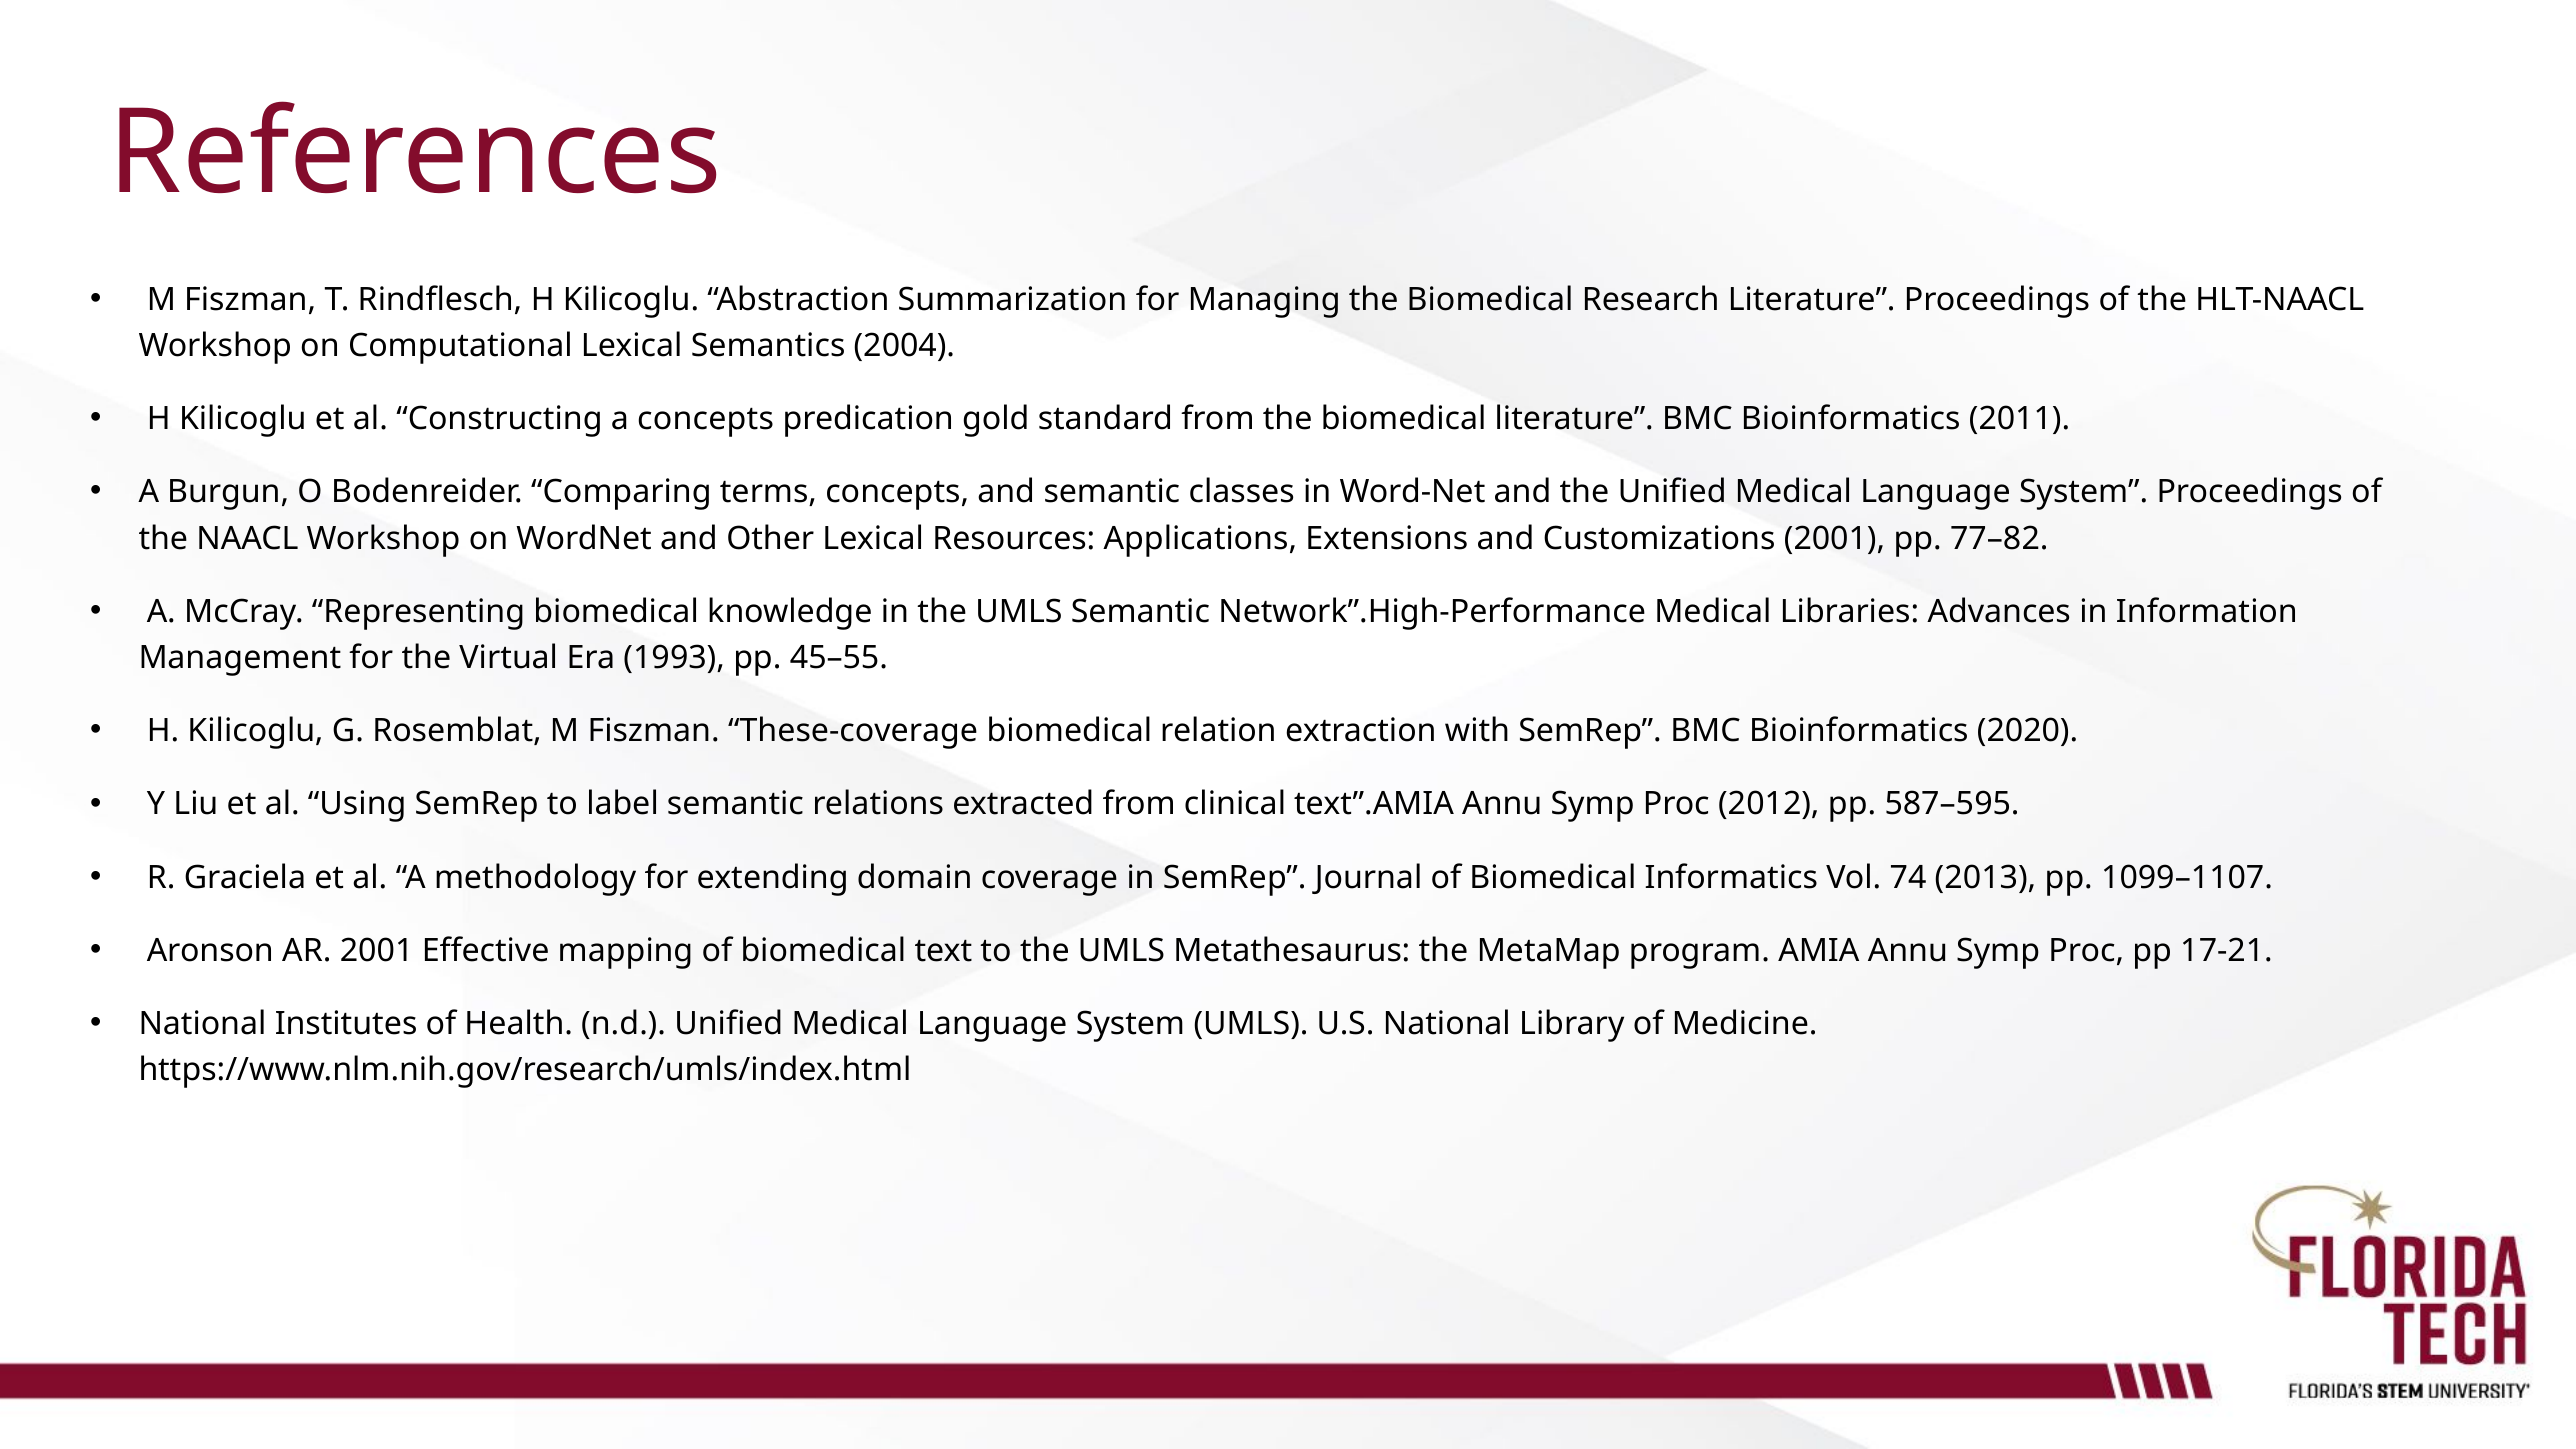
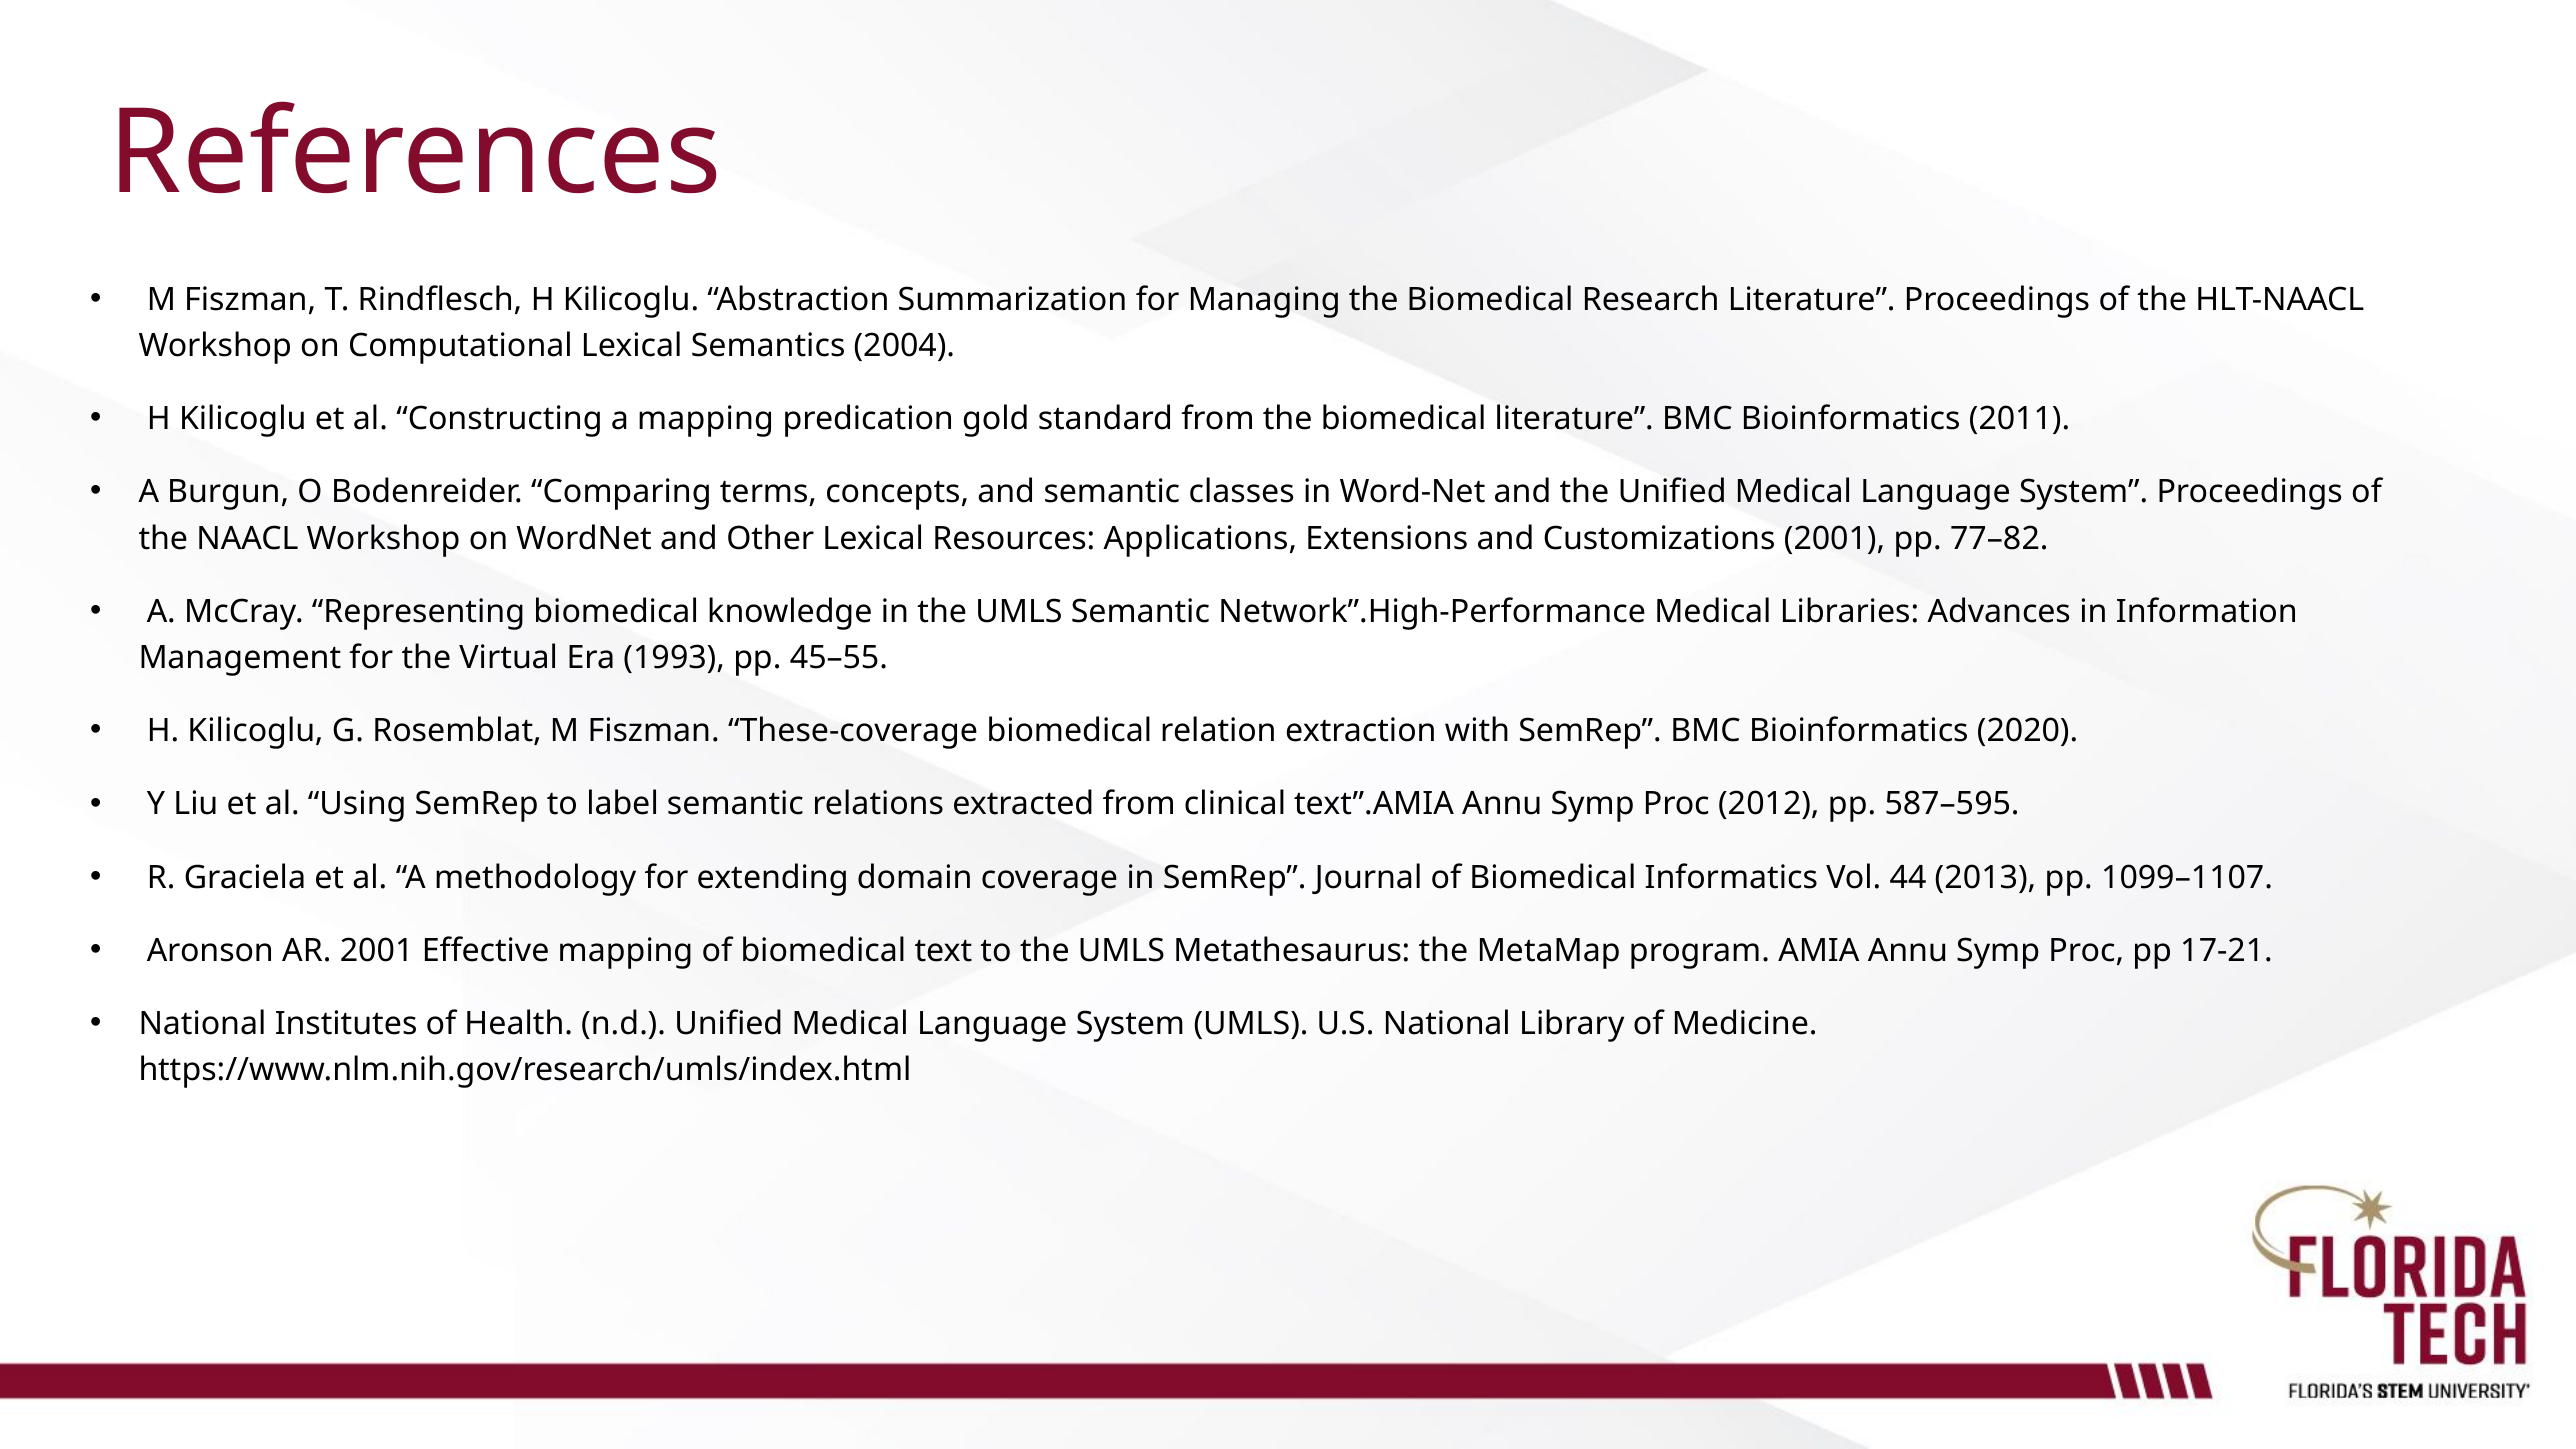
a concepts: concepts -> mapping (706, 419)
74: 74 -> 44 (1908, 877)
